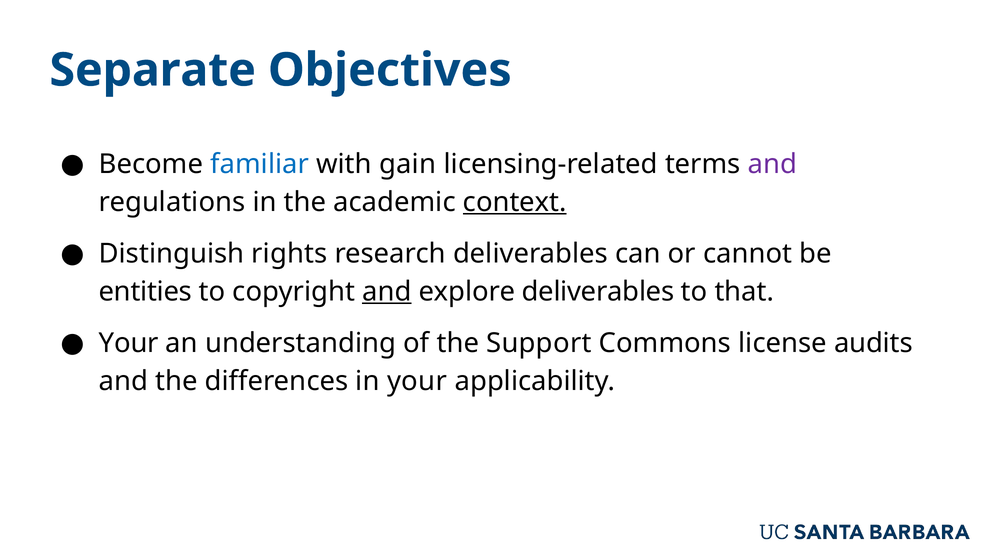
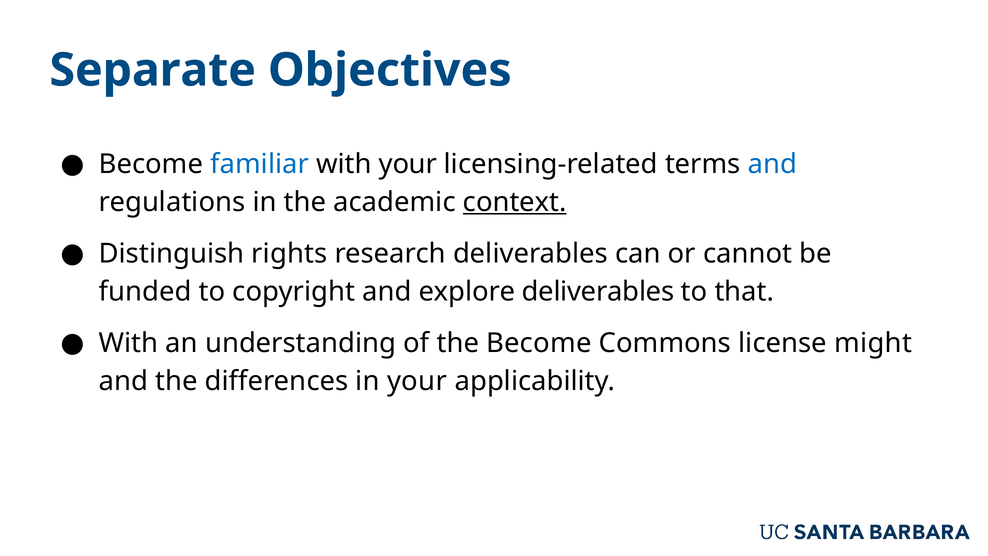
with gain: gain -> your (408, 164)
and colour: purple -> blue (772, 164)
entities: entities -> funded (145, 291)
and underline: present -> none (387, 291)
Your: Your -> With (129, 343)
the Support: Support -> Become (539, 343)
audits: audits -> might (873, 343)
